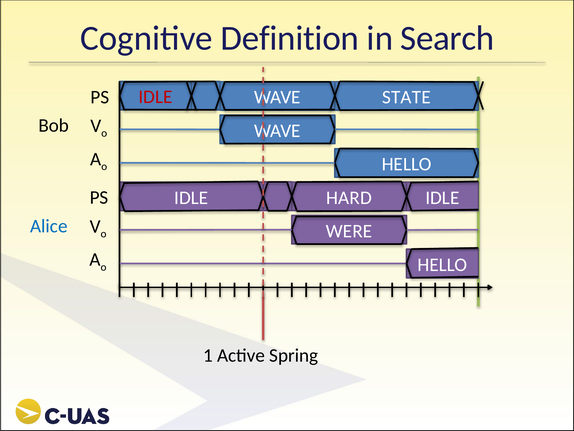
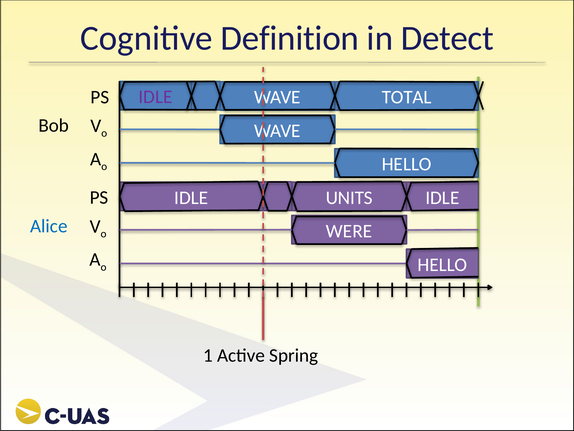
Search: Search -> Detect (447, 38)
IDLE colour: red -> purple (155, 97)
STATE: STATE -> TOTAL (407, 97)
HARD: HARD -> UNITS (349, 198)
